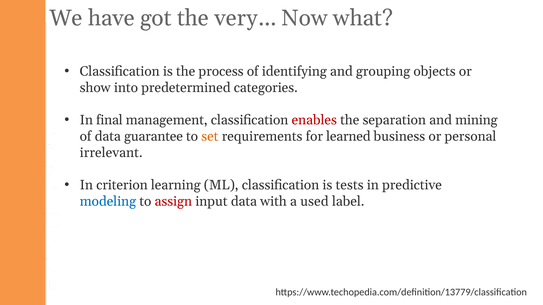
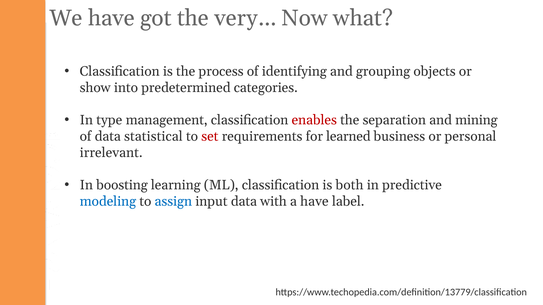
final: final -> type (109, 120)
guarantee: guarantee -> statistical (153, 137)
set colour: orange -> red (210, 137)
criterion: criterion -> boosting (122, 185)
tests: tests -> both (350, 185)
assign colour: red -> blue (173, 202)
a used: used -> have (314, 202)
